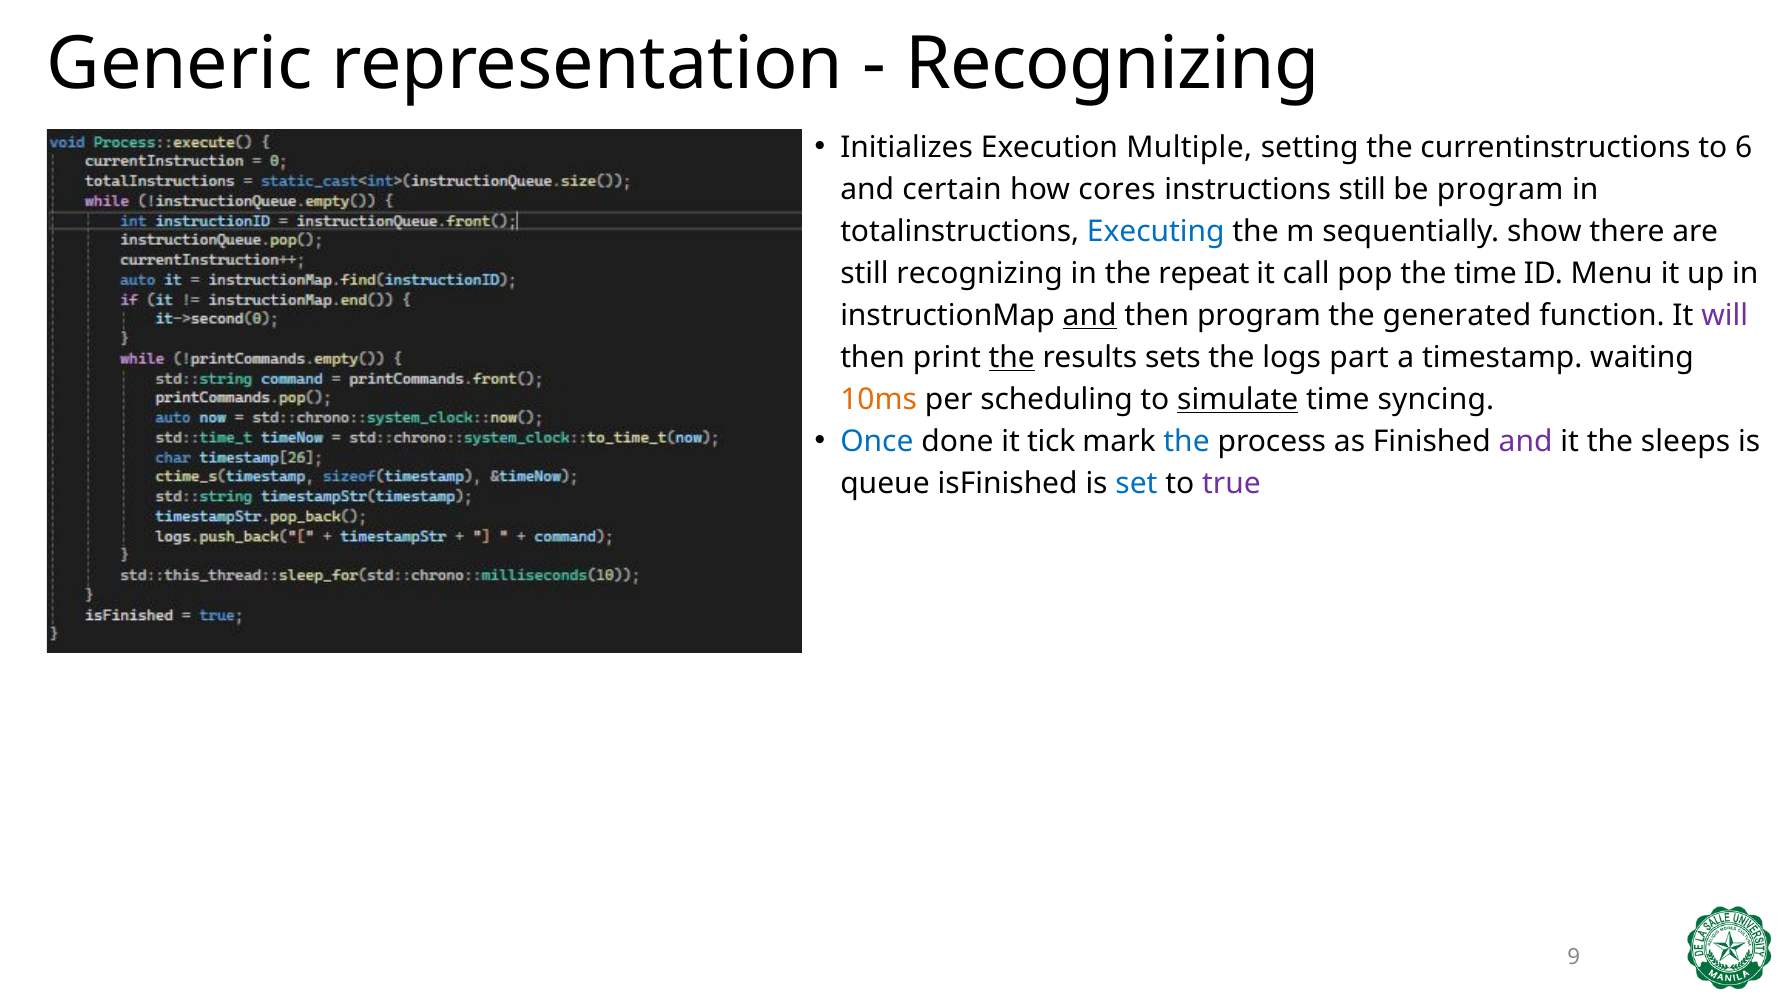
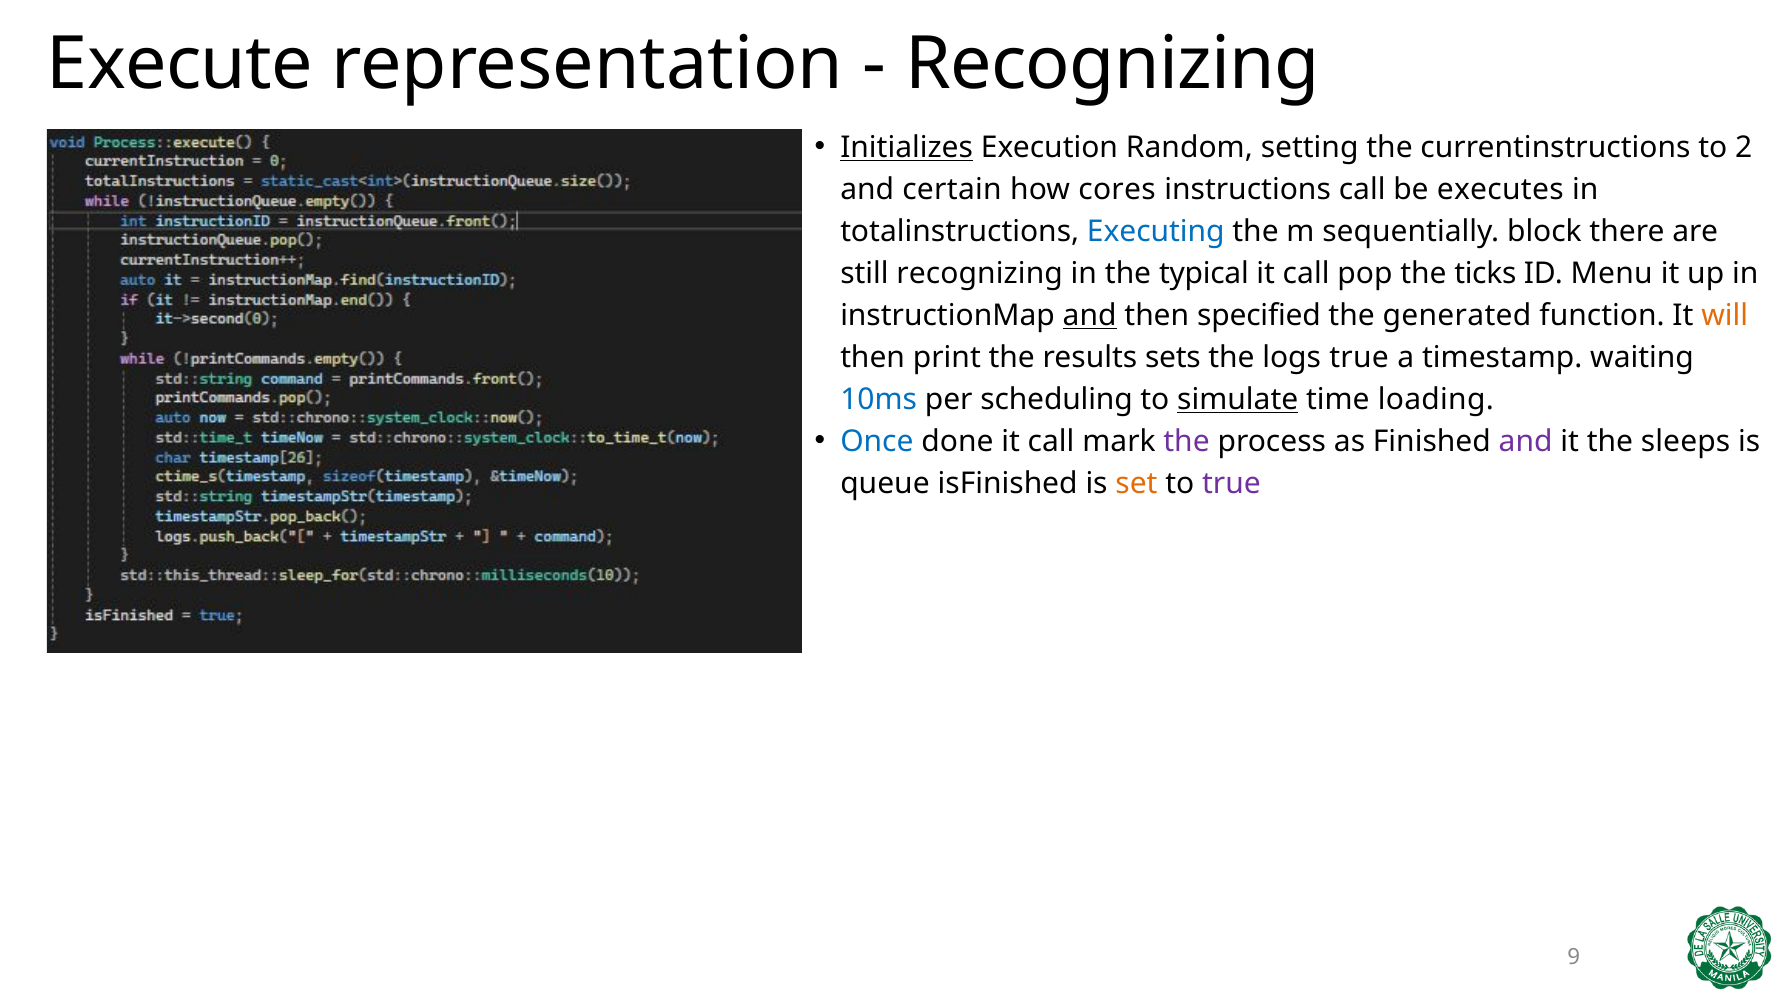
Generic: Generic -> Execute (180, 64)
Initializes underline: none -> present (907, 148)
Multiple: Multiple -> Random (1189, 148)
6: 6 -> 2 (1744, 148)
instructions still: still -> call (1362, 190)
be program: program -> executes (1500, 190)
show: show -> block (1544, 232)
repeat: repeat -> typical (1204, 274)
the time: time -> ticks (1485, 274)
then program: program -> specified (1259, 316)
will colour: purple -> orange (1725, 316)
the underline: present -> none (1012, 358)
logs part: part -> true (1359, 358)
10ms colour: orange -> blue (879, 400)
syncing: syncing -> loading (1436, 400)
done it tick: tick -> call (1051, 442)
the colour: blue -> purple (1187, 442)
set colour: blue -> orange (1136, 484)
